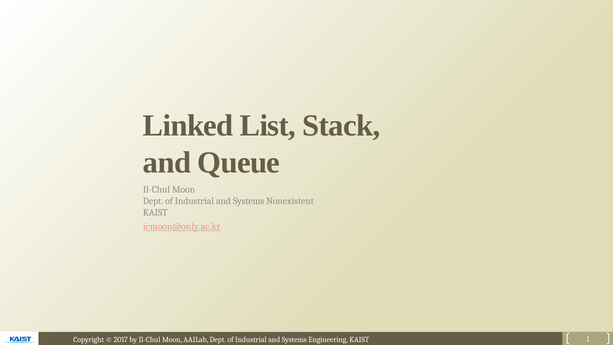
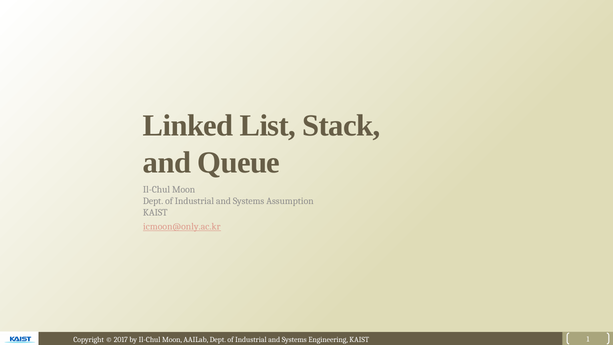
Nonexistent: Nonexistent -> Assumption (290, 201)
